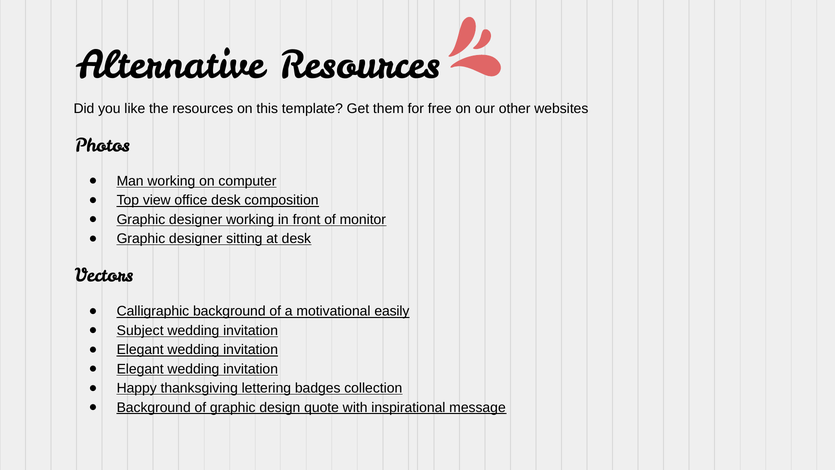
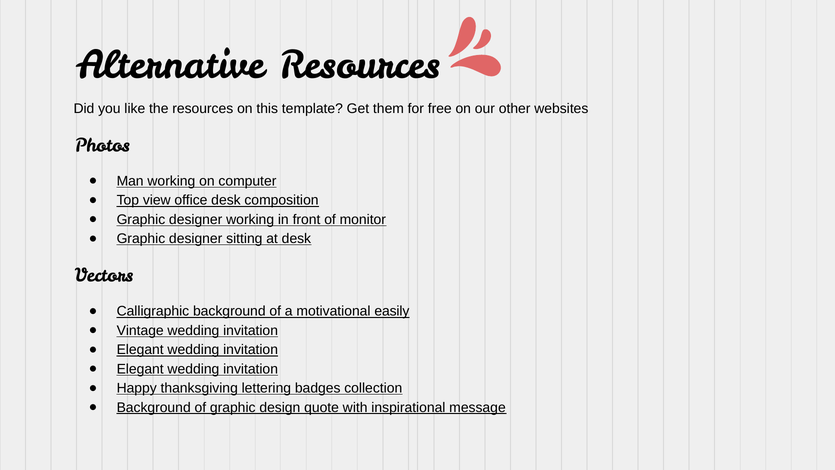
Subject: Subject -> Vintage (140, 330)
